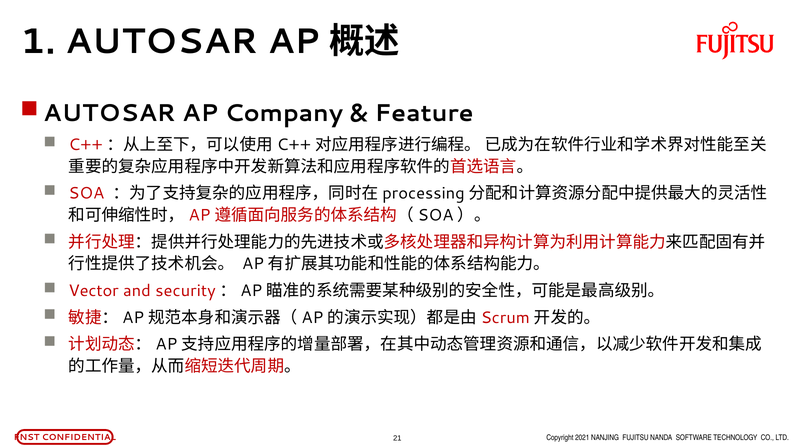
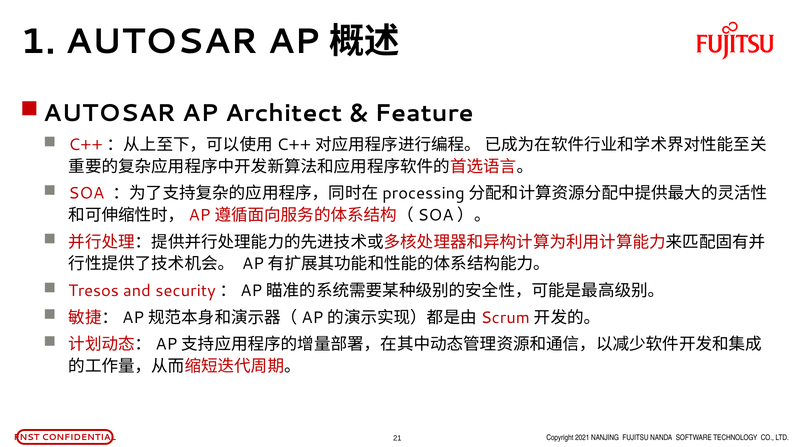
Company: Company -> Architect (284, 113)
Vector: Vector -> Tresos (94, 291)
